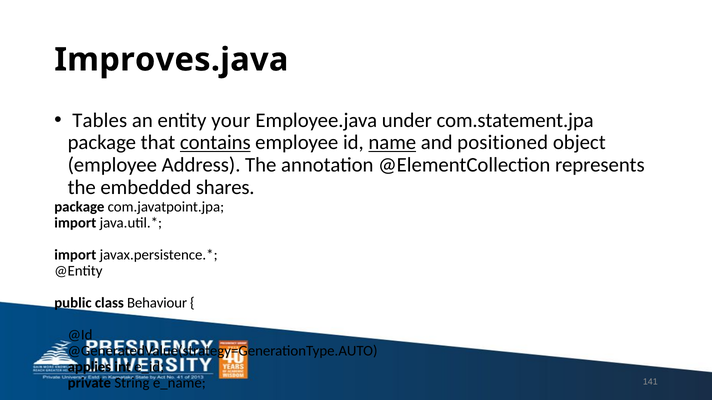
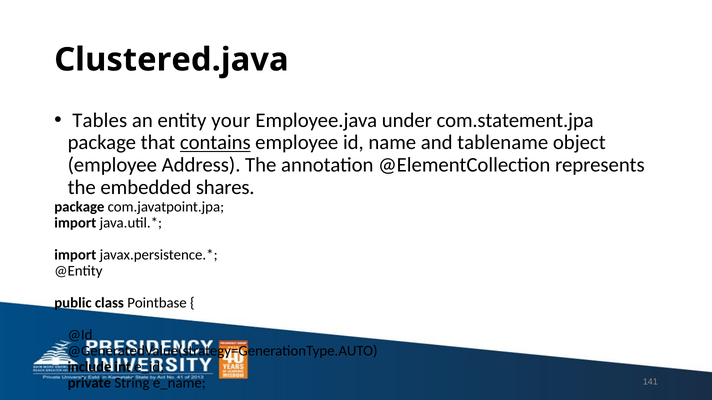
Improves.java: Improves.java -> Clustered.java (171, 60)
name underline: present -> none (392, 143)
positioned: positioned -> tablename (503, 143)
Behaviour: Behaviour -> Pointbase (157, 303)
applies: applies -> include (89, 367)
